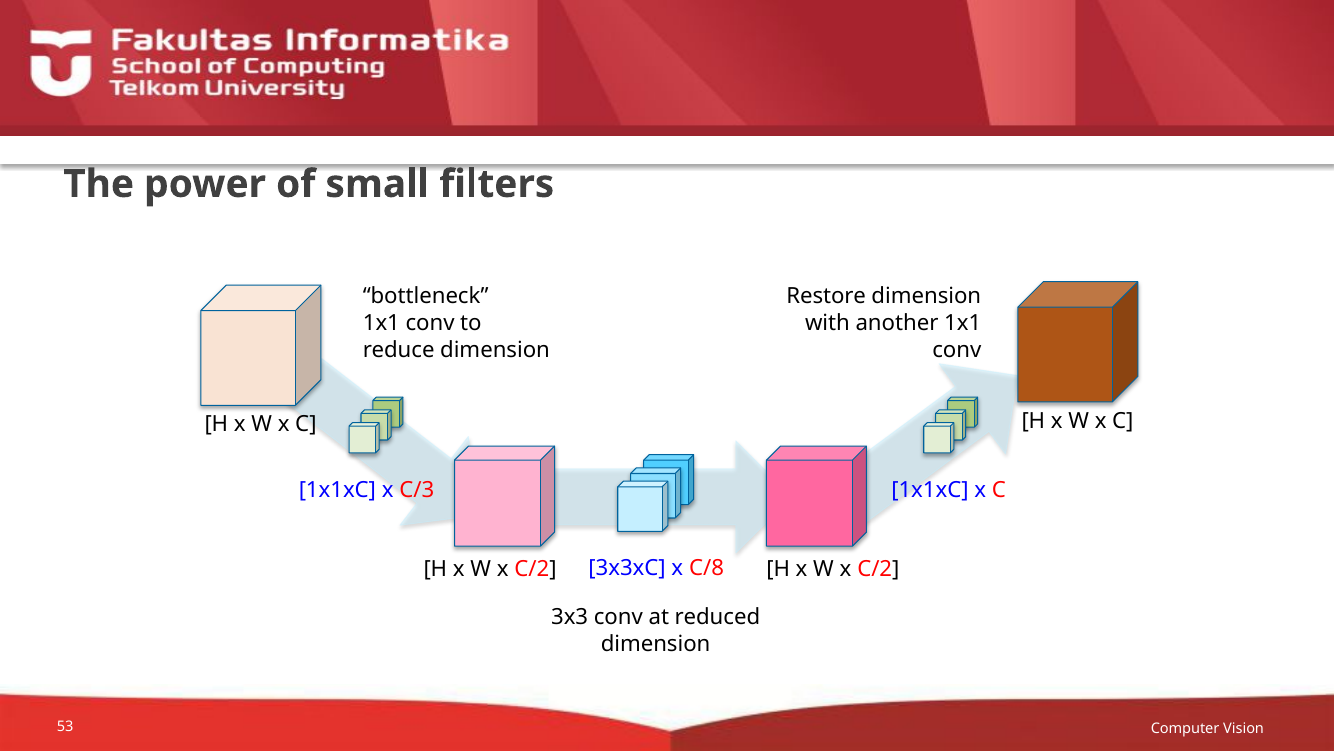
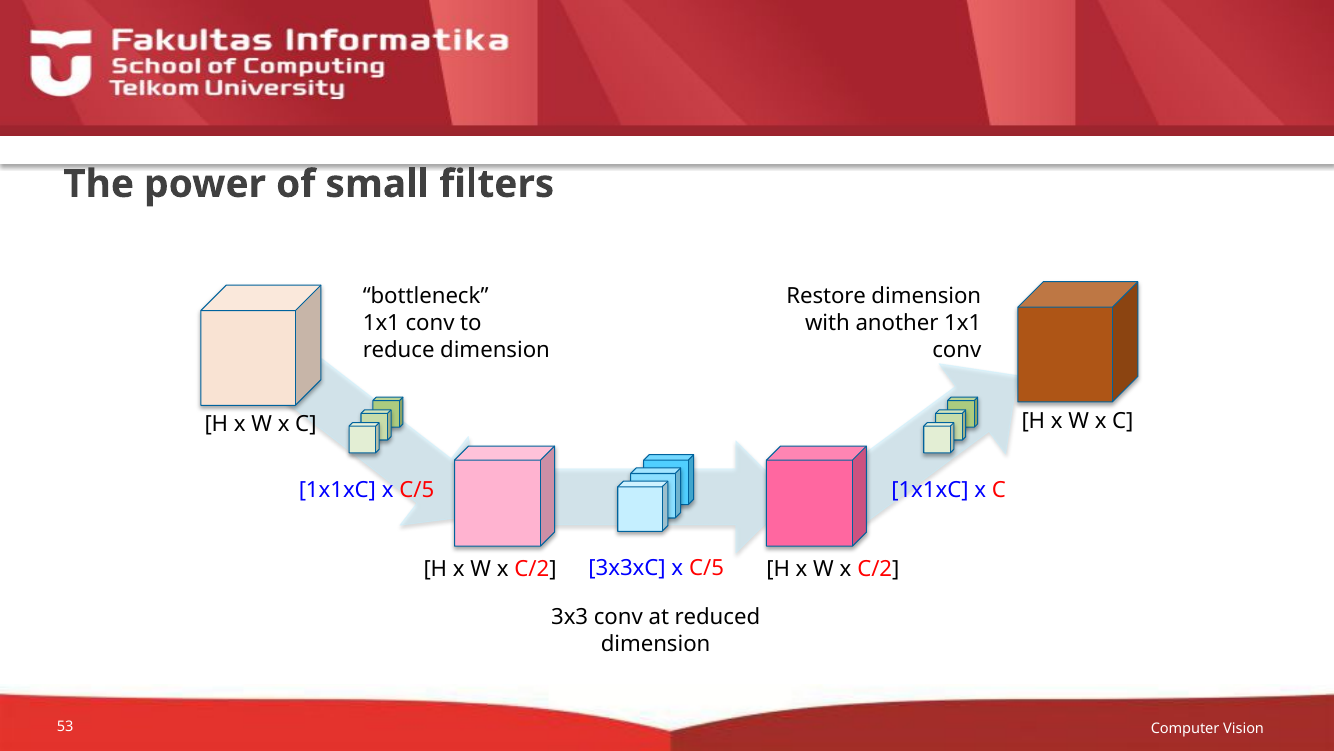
1x1xC x C/3: C/3 -> C/5 (417, 490)
3x3xC x C/8: C/8 -> C/5 (706, 567)
